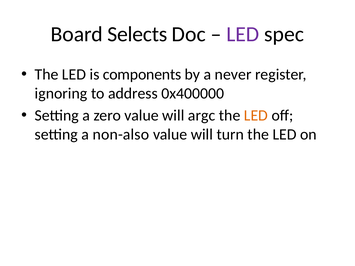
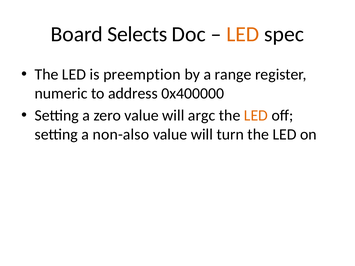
LED colour: purple -> orange (243, 34)
components: components -> preemption (142, 74)
never: never -> range (233, 74)
ignoring: ignoring -> numeric (61, 93)
